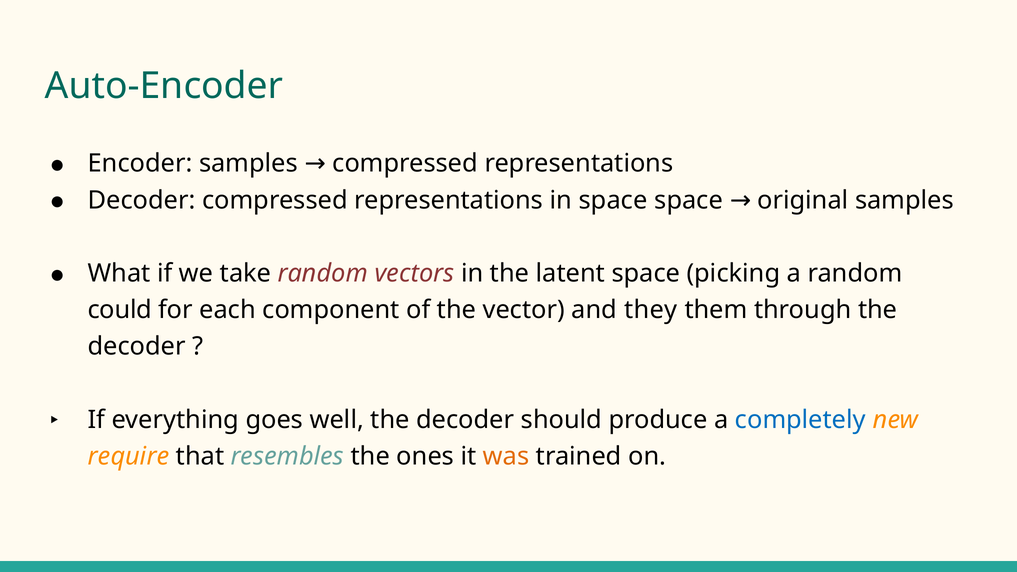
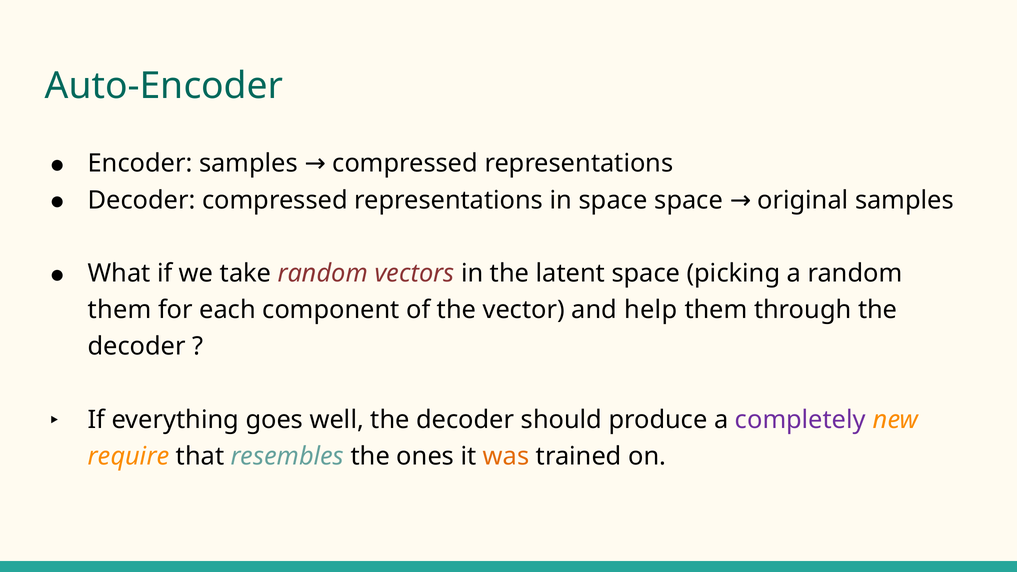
could: could -> them (120, 310)
they: they -> help (651, 310)
completely colour: blue -> purple (800, 420)
